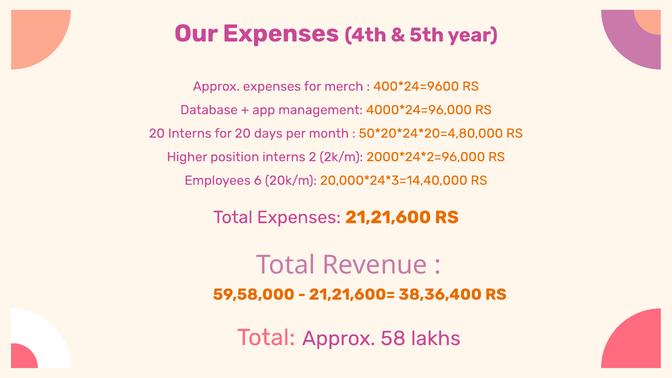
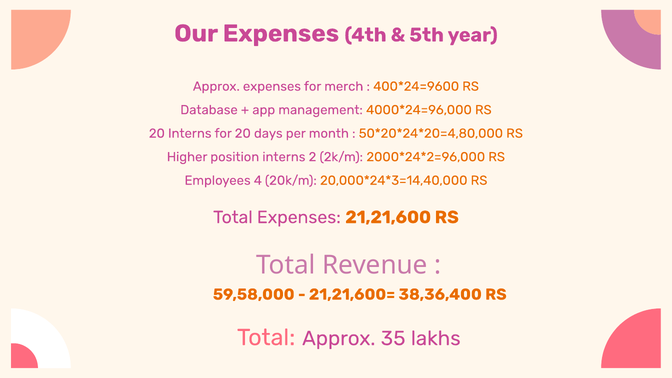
6: 6 -> 4 (258, 180)
58: 58 -> 35 (393, 338)
